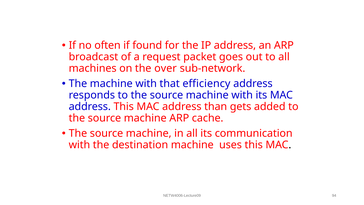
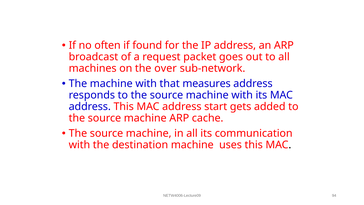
efficiency: efficiency -> measures (207, 84)
than: than -> start (216, 107)
